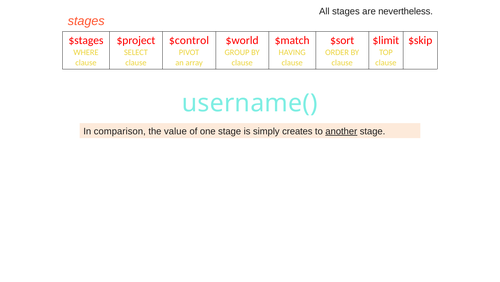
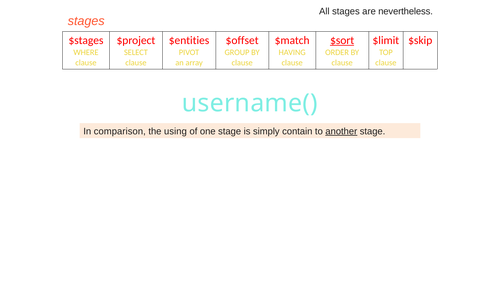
$control: $control -> $entities (189, 40)
$world: $world -> $offset (242, 40)
$sort underline: none -> present (342, 40)
value: value -> using (175, 131)
creates: creates -> contain (297, 131)
